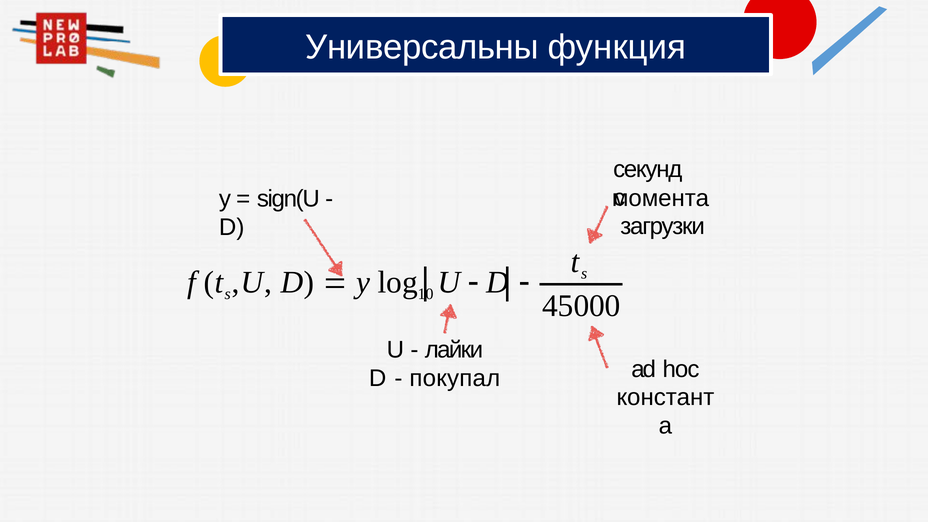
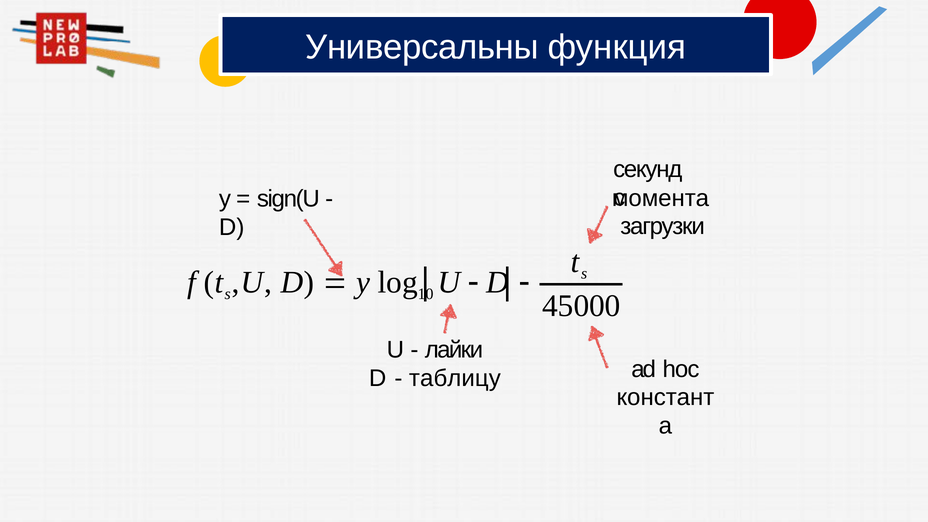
покупал: покупал -> таблицу (455, 378)
